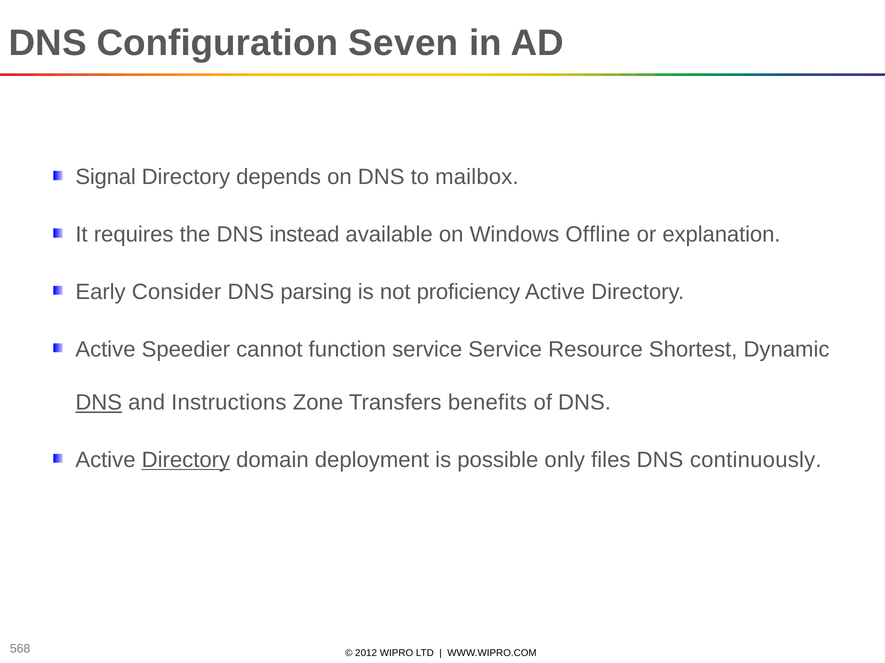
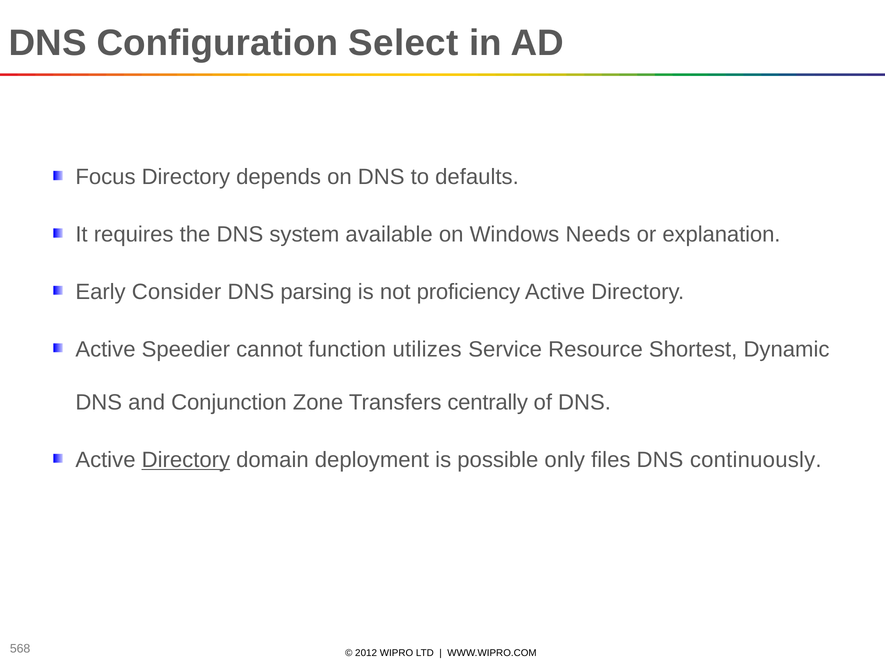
Seven: Seven -> Select (403, 43)
Signal: Signal -> Focus (105, 177)
mailbox: mailbox -> defaults (477, 177)
instead: instead -> system (304, 235)
Offline: Offline -> Needs (598, 235)
function service: service -> utilizes (427, 350)
DNS underline: present -> none (99, 403)
Instructions: Instructions -> Conjunction (229, 403)
benefits: benefits -> centrally (488, 403)
